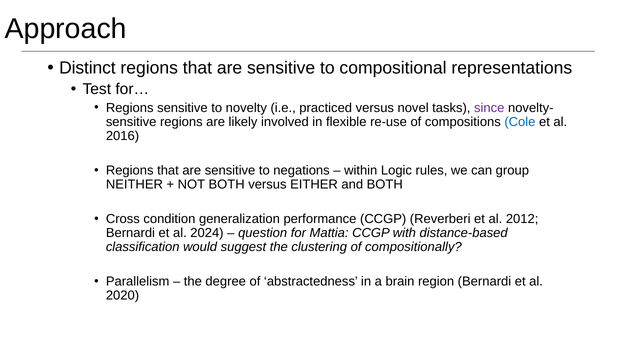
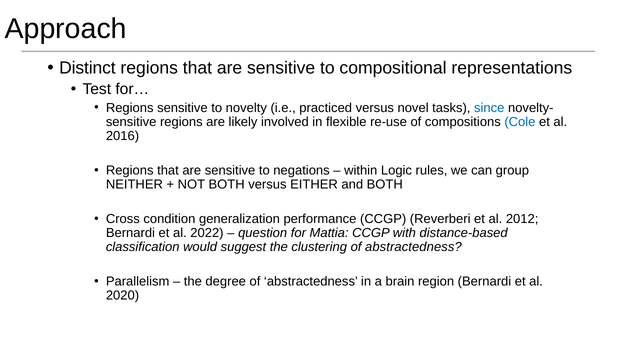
since colour: purple -> blue (489, 108)
2024: 2024 -> 2022 (207, 233)
clustering of compositionally: compositionally -> abstractedness (413, 247)
